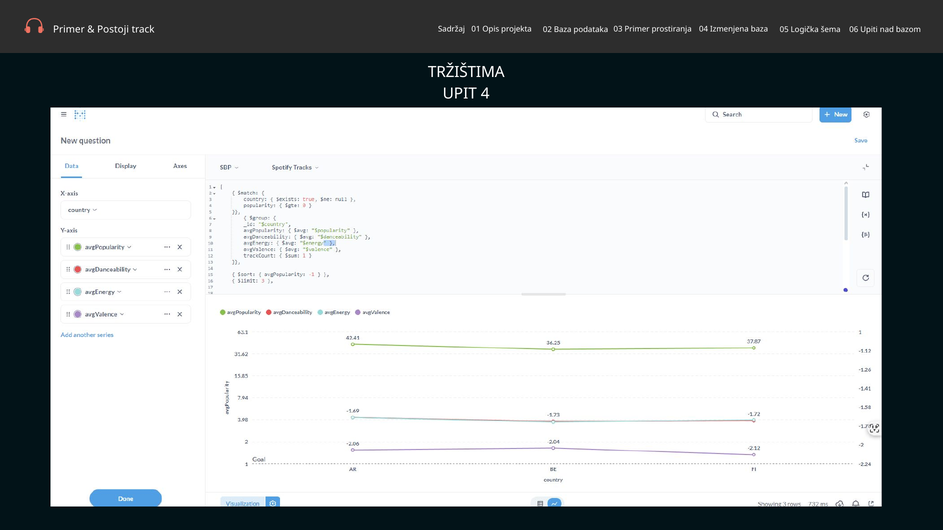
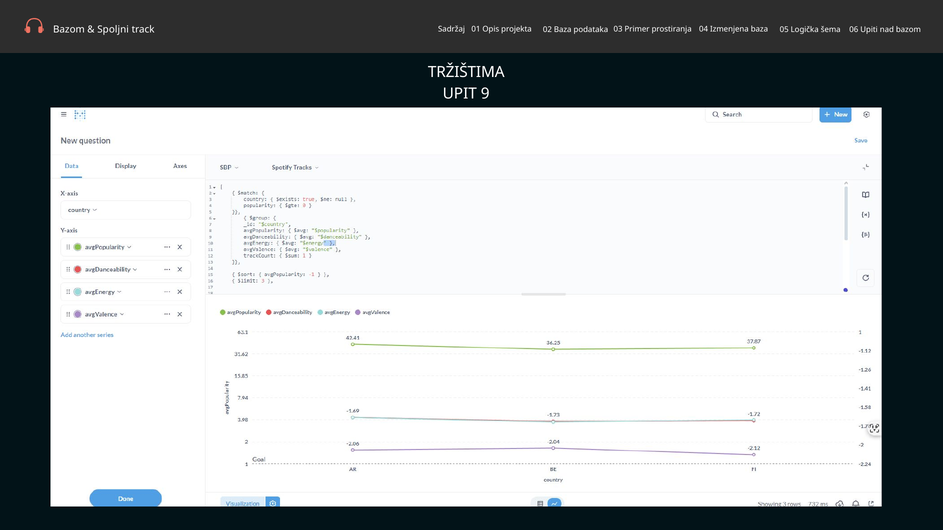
Primer: Primer -> Bazom (69, 29)
Postoji: Postoji -> Spoljni (113, 29)
4: 4 -> 9 (485, 94)
